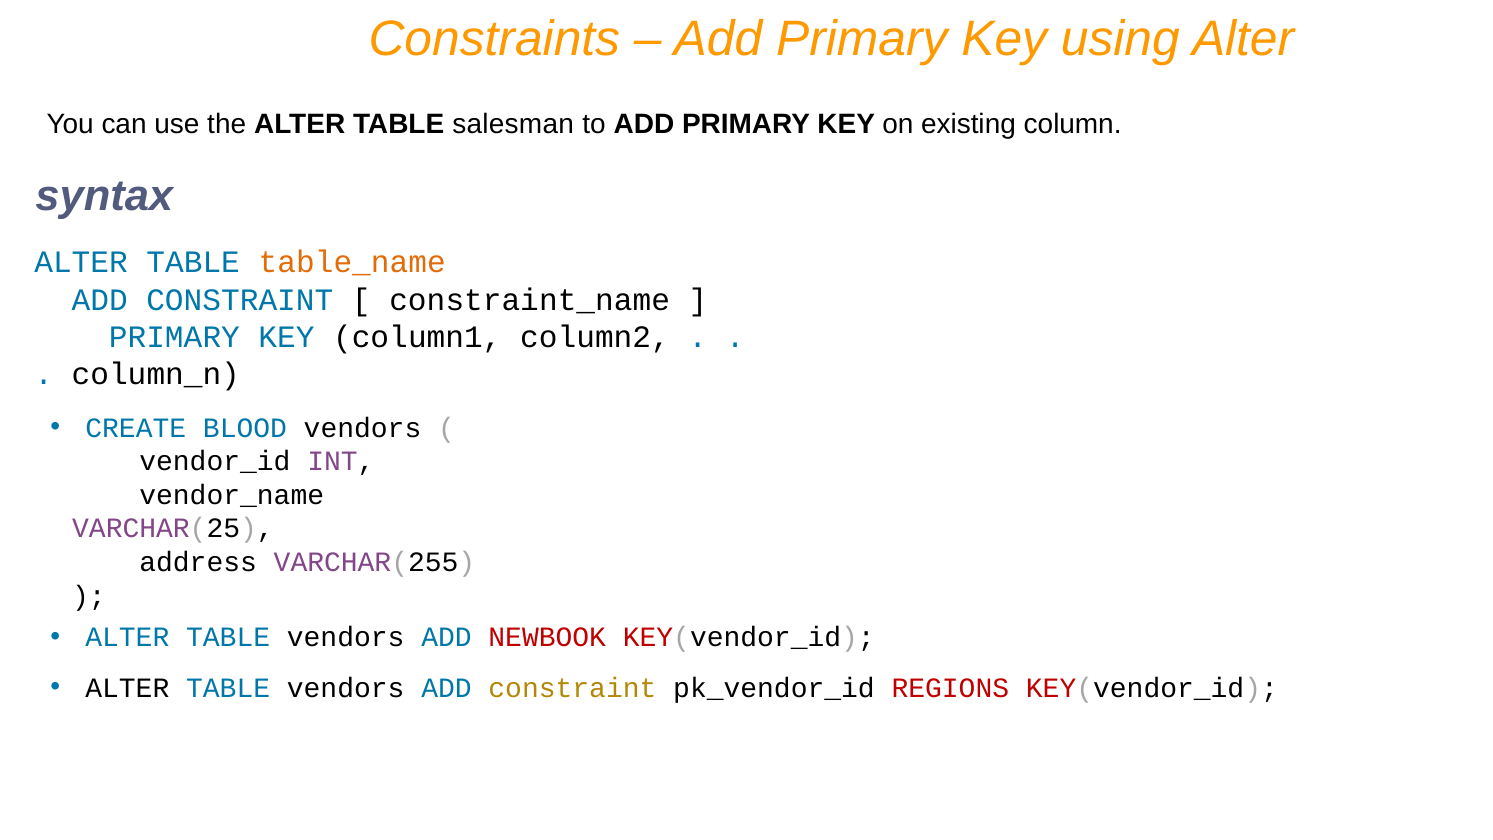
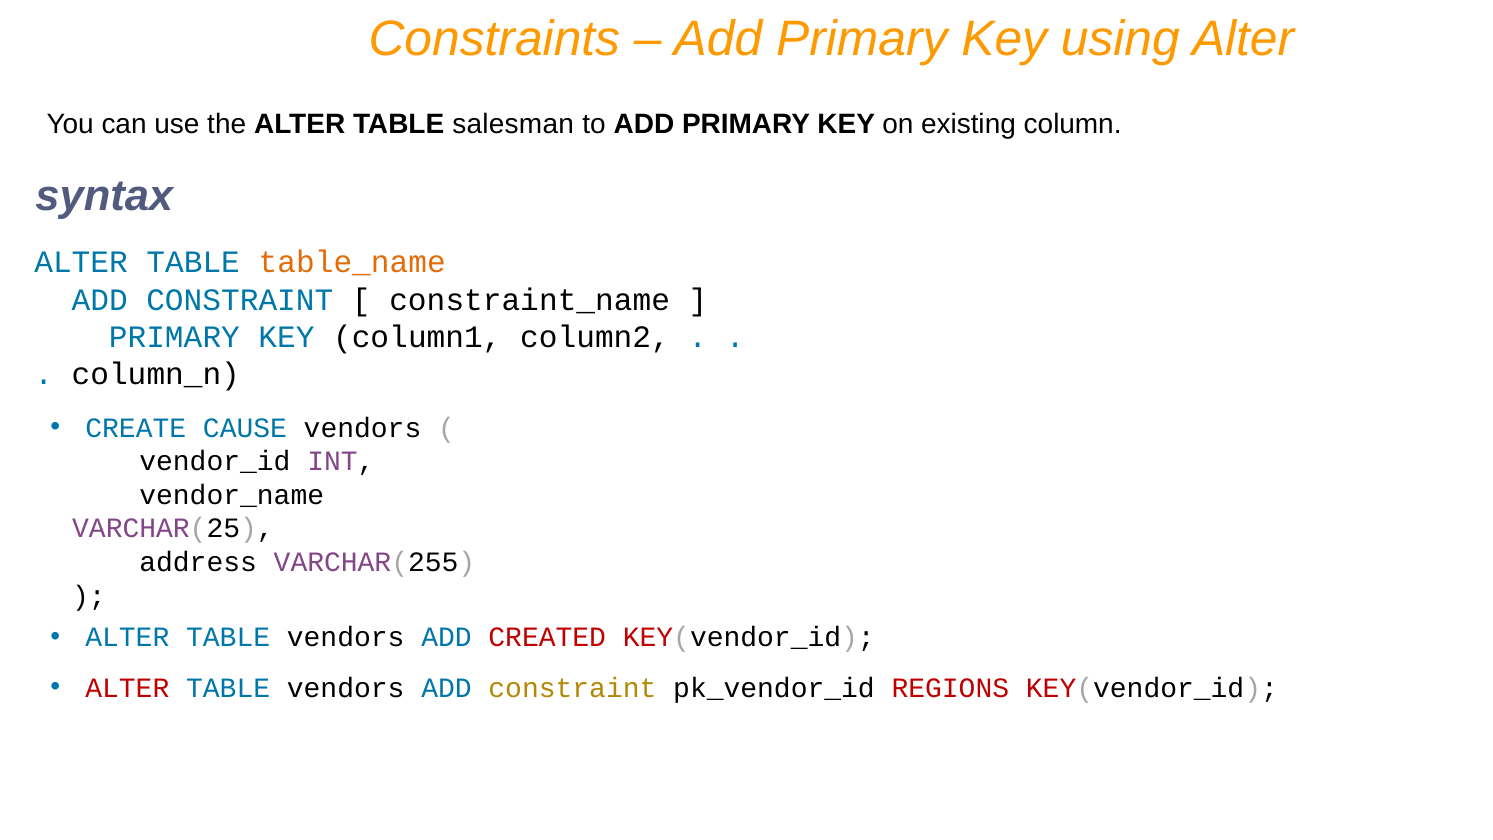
BLOOD: BLOOD -> CAUSE (245, 428)
NEWBOOK: NEWBOOK -> CREATED (547, 637)
ALTER colour: black -> red (127, 688)
